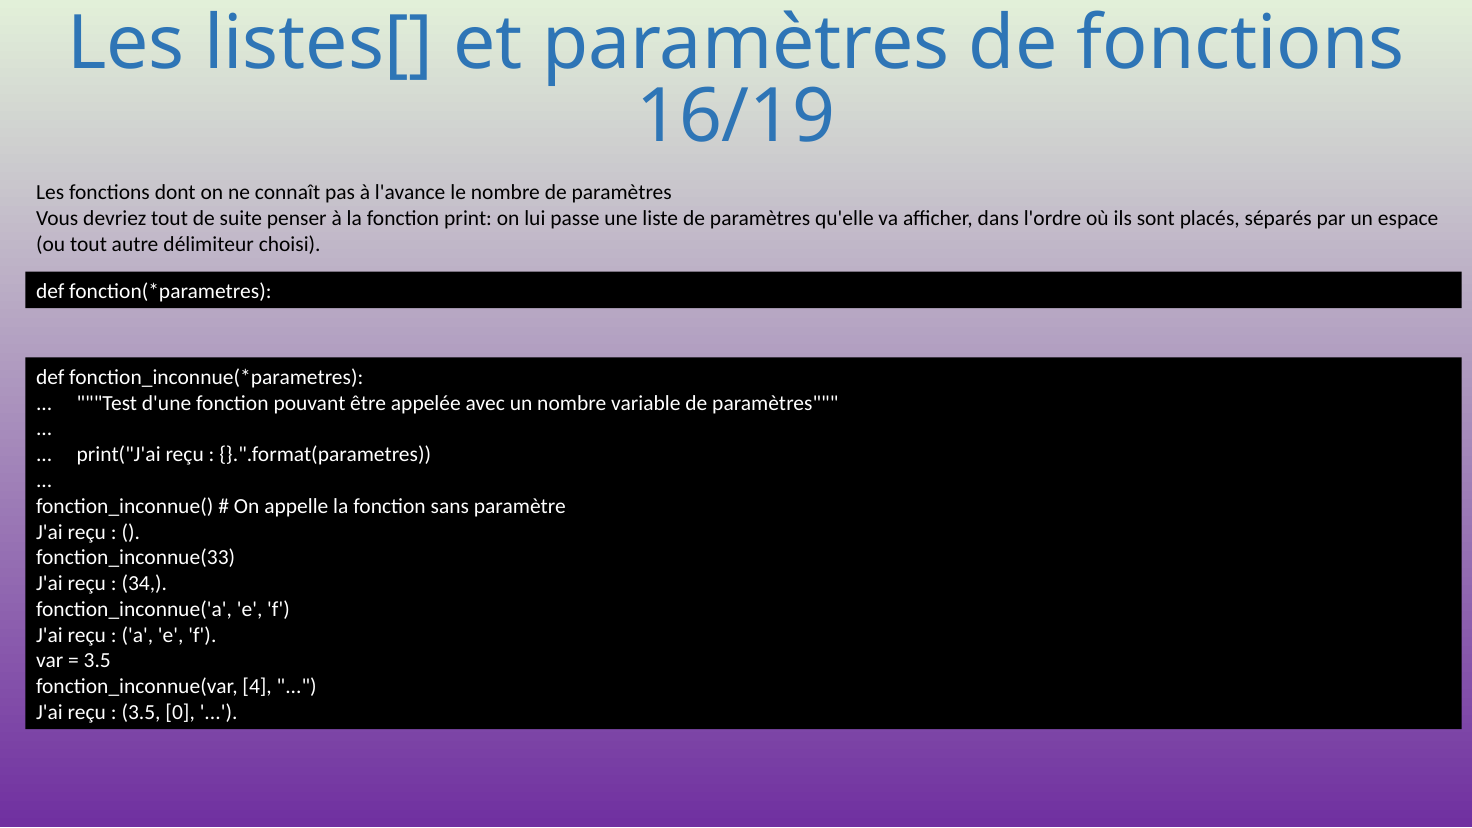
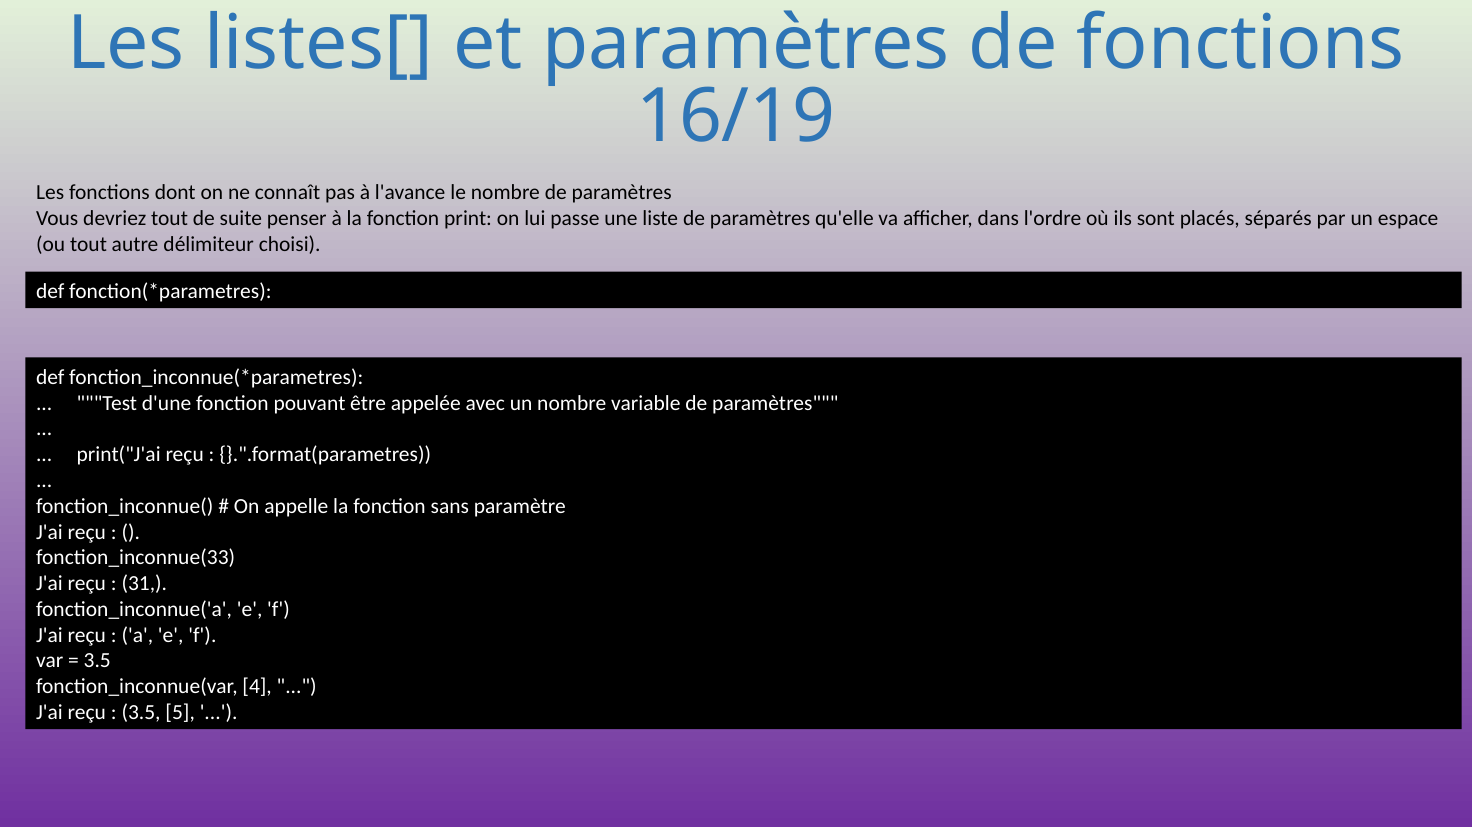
34: 34 -> 31 (144, 584)
0: 0 -> 5 (180, 712)
